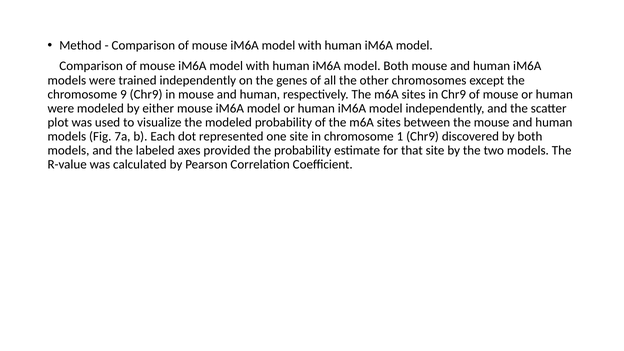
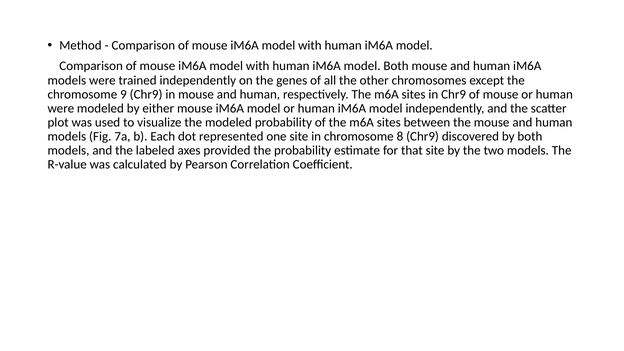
1: 1 -> 8 (400, 136)
